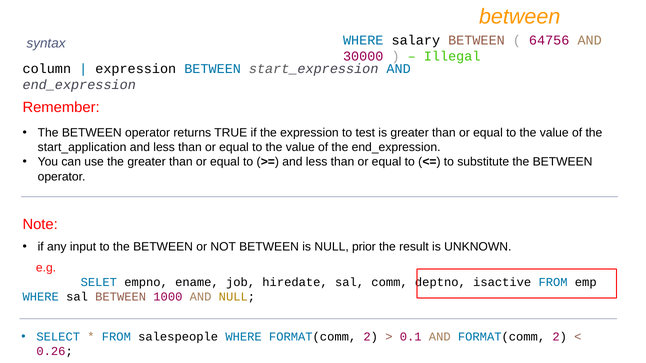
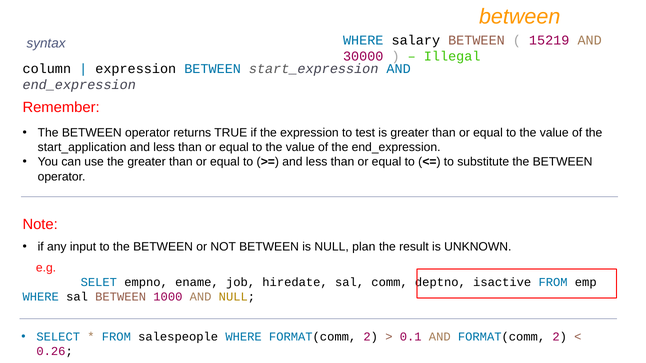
64756: 64756 -> 15219 (549, 40)
prior: prior -> plan (364, 247)
